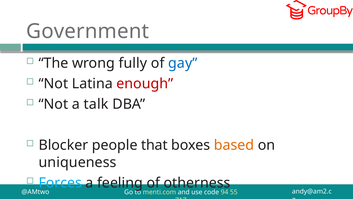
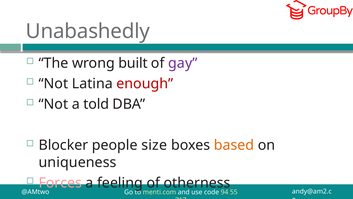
Government: Government -> Unabashedly (88, 31)
fully: fully -> built (133, 63)
gay colour: blue -> purple (183, 63)
talk: talk -> told (96, 104)
that: that -> size (154, 145)
Forces colour: light blue -> pink (60, 182)
